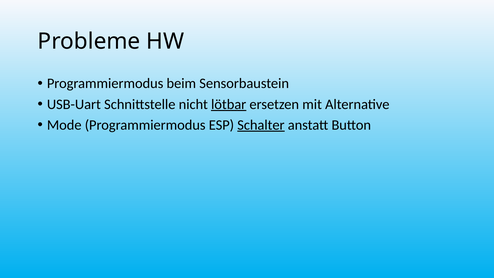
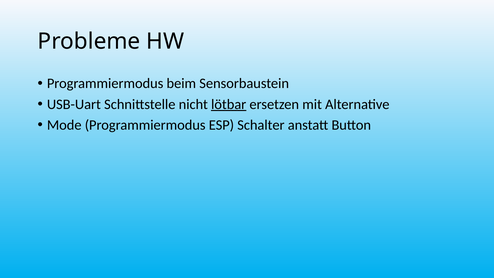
Schalter underline: present -> none (261, 125)
